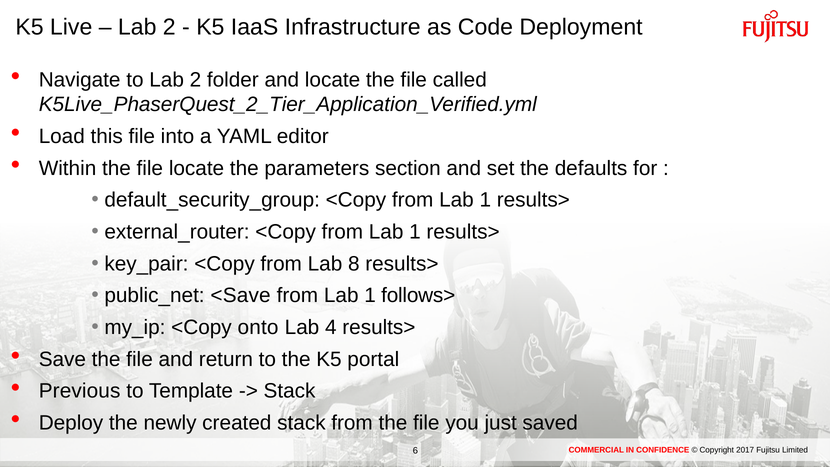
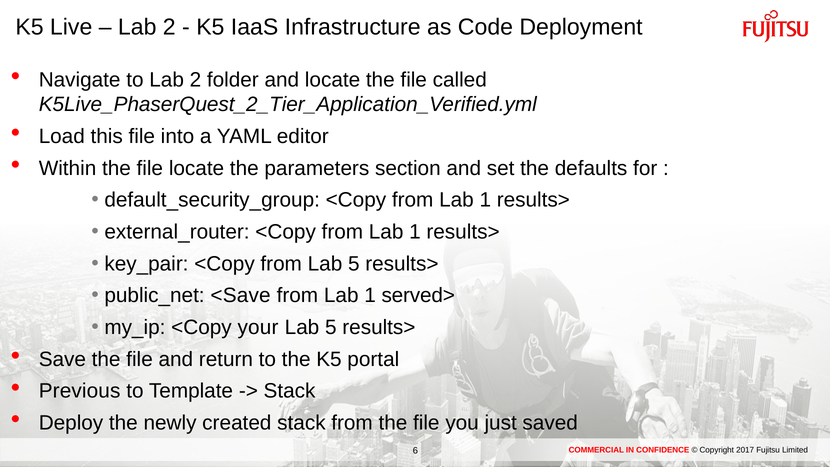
from Lab 8: 8 -> 5 (354, 264)
follows>: follows> -> served> (418, 296)
onto: onto -> your (258, 327)
4: 4 -> 5 (331, 327)
